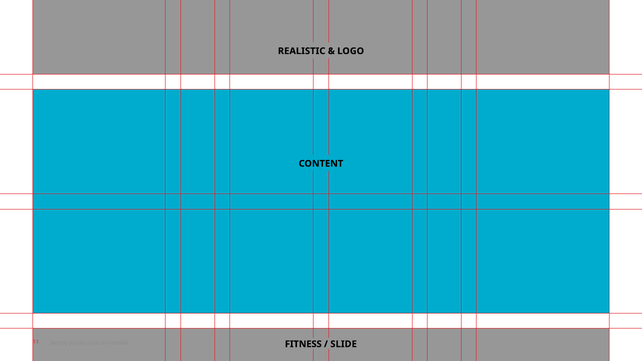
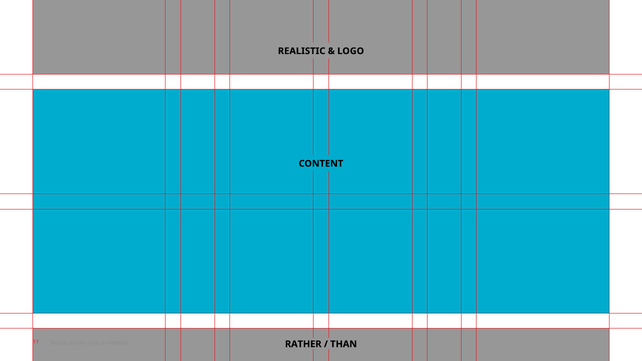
FITNESS: FITNESS -> RATHER (303, 344)
SLIDE: SLIDE -> THAN (344, 344)
